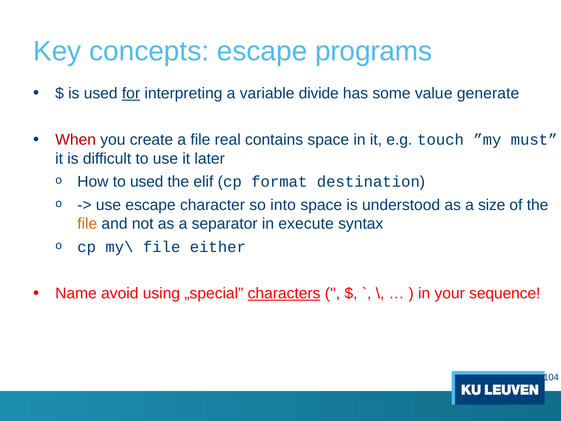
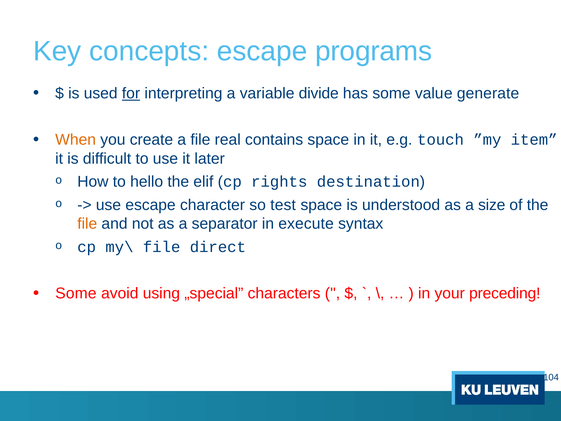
When colour: red -> orange (76, 140)
must: must -> item (534, 140)
to used: used -> hello (147, 182)
format: format -> rights (279, 182)
into: into -> test (283, 205)
either: either -> direct (218, 247)
Name: Name -> Some (76, 293)
characters underline: present -> none (284, 293)
sequence: sequence -> preceding (505, 293)
